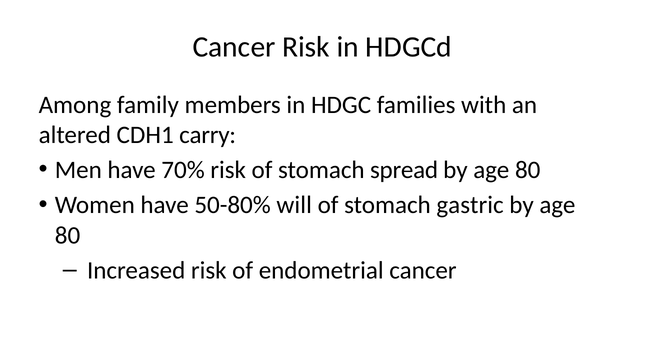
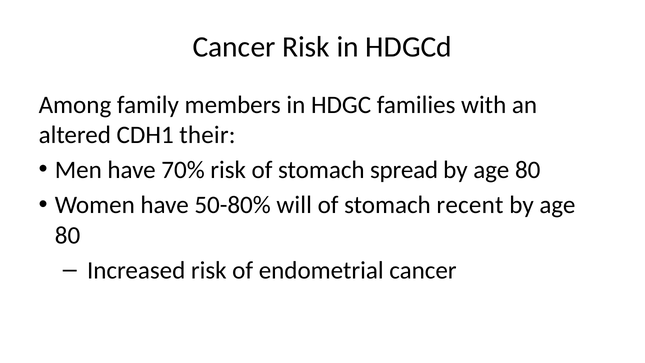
carry: carry -> their (207, 135)
gastric: gastric -> recent (470, 205)
